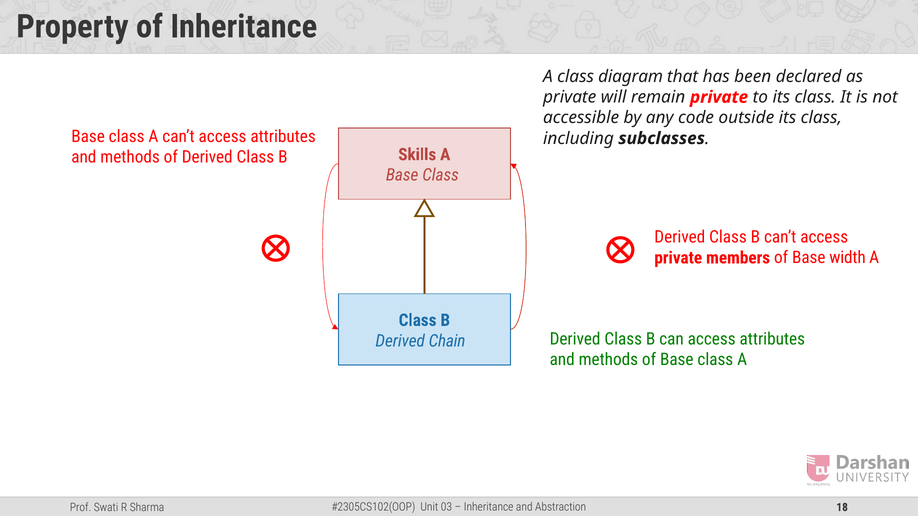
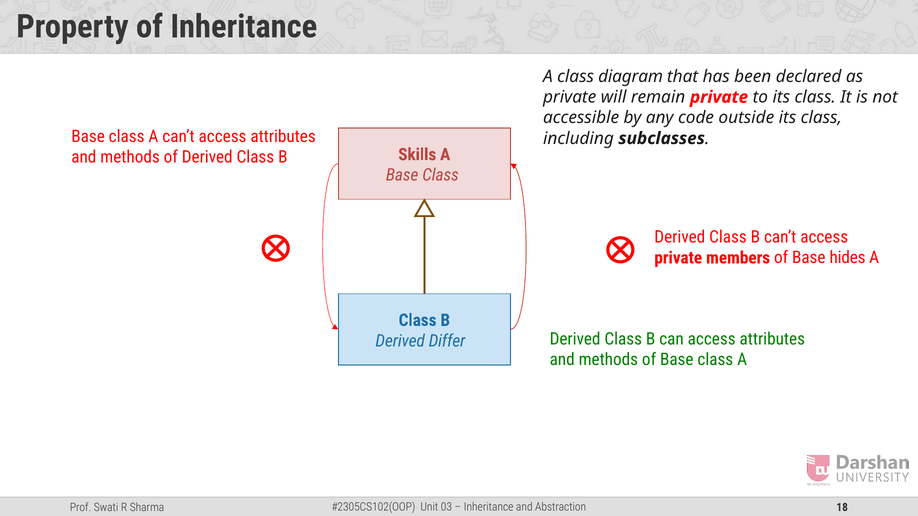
width: width -> hides (848, 258)
Chain: Chain -> Differ (447, 341)
